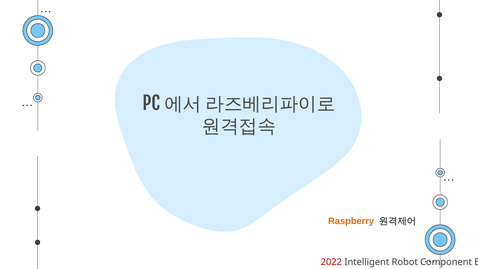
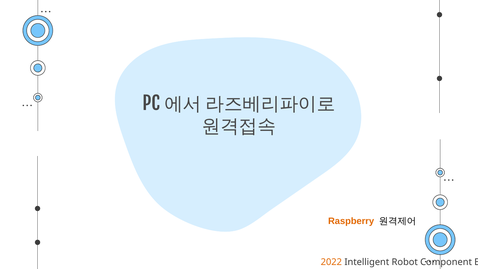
2022 colour: red -> orange (331, 262)
